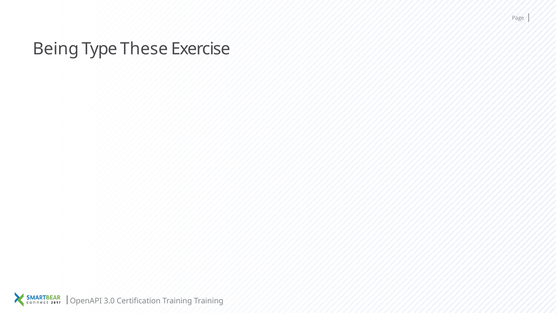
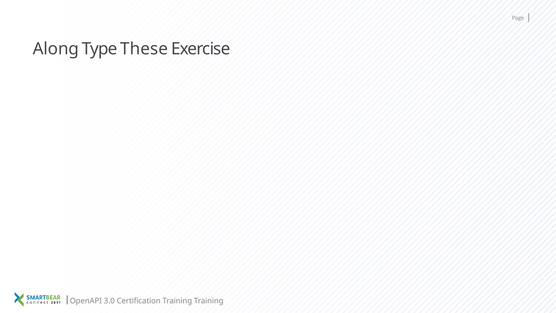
Being: Being -> Along (56, 49)
